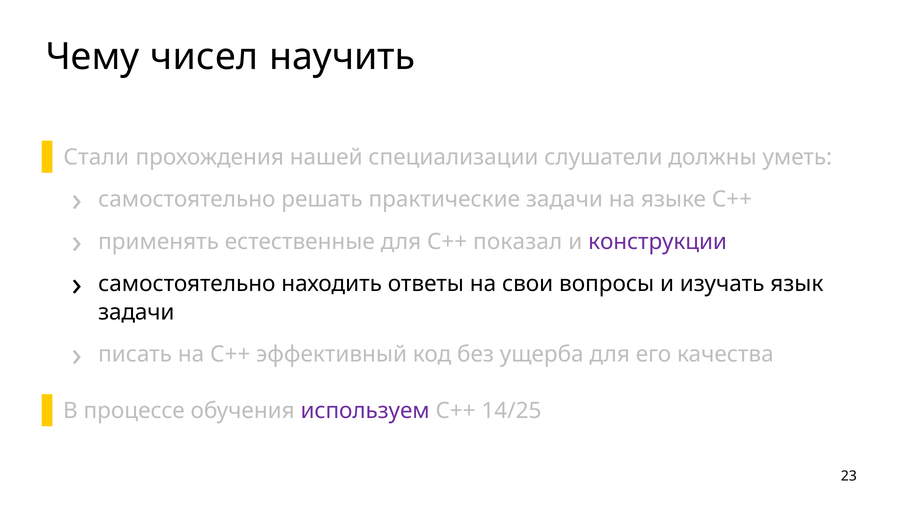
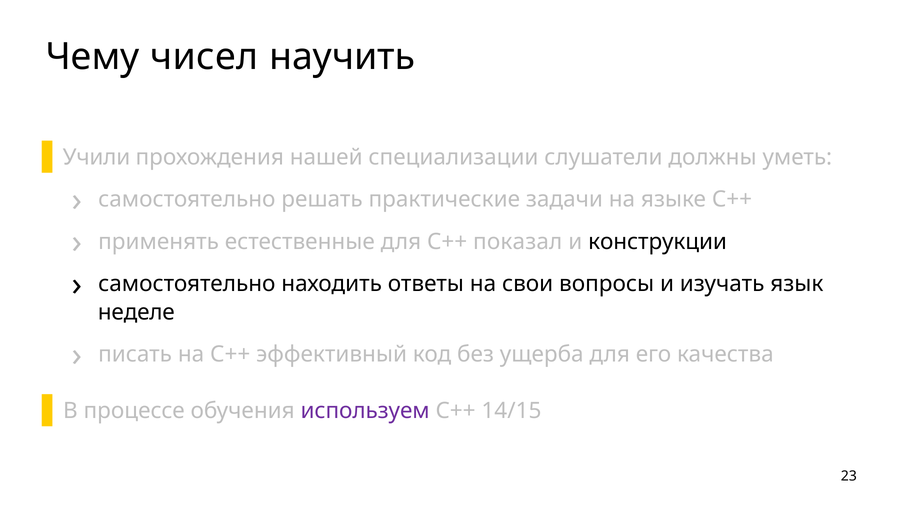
Стали: Стали -> Учили (96, 157)
конструкции colour: purple -> black (658, 242)
задачи: задачи -> неделе (136, 312)
14/25: 14/25 -> 14/15 (511, 411)
